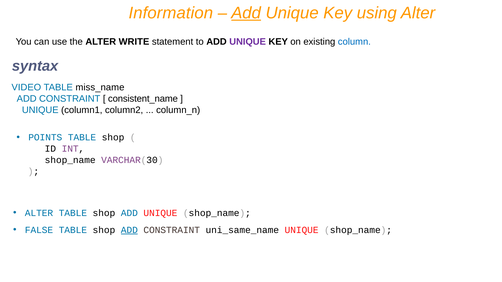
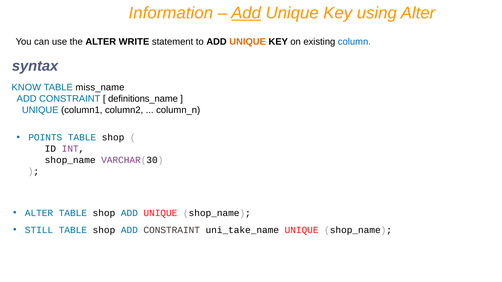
UNIQUE colour: purple -> orange (248, 42)
VIDEO: VIDEO -> KNOW (26, 88)
consistent_name: consistent_name -> definitions_name (143, 99)
FALSE: FALSE -> STILL (39, 230)
ADD underline: present -> none (129, 230)
uni_same_name: uni_same_name -> uni_take_name (242, 230)
